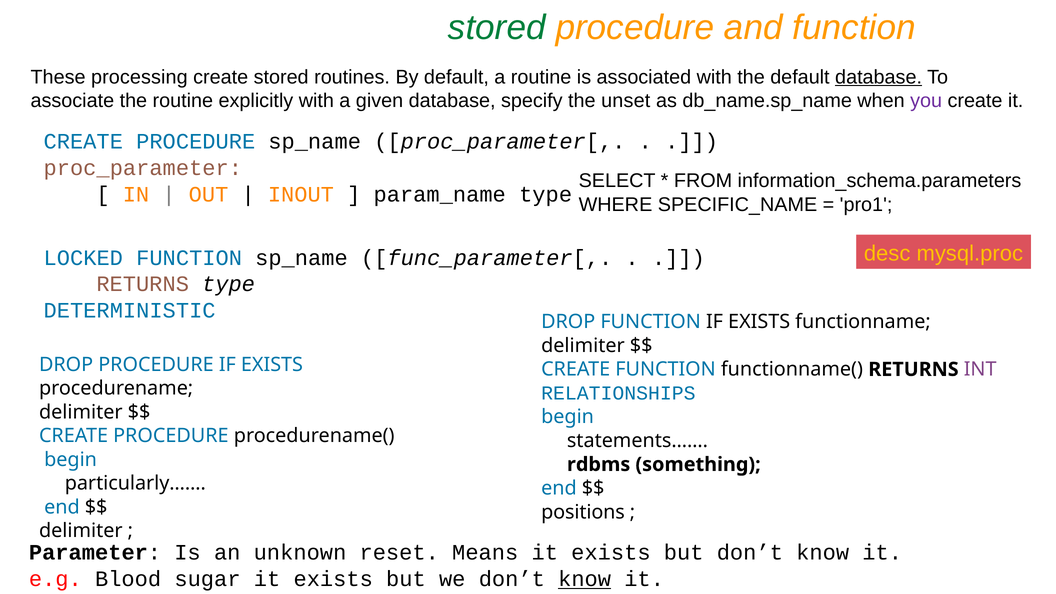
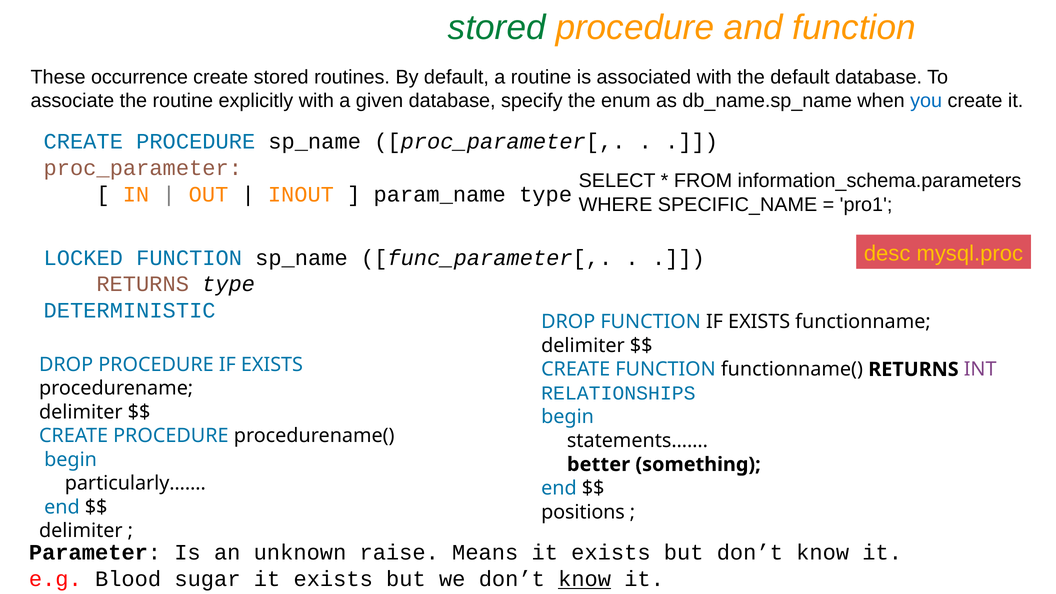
processing: processing -> occurrence (139, 77)
database underline: present -> none (879, 77)
unset: unset -> enum (626, 101)
you colour: purple -> blue (926, 101)
rdbms: rdbms -> better (599, 464)
reset: reset -> raise (399, 553)
